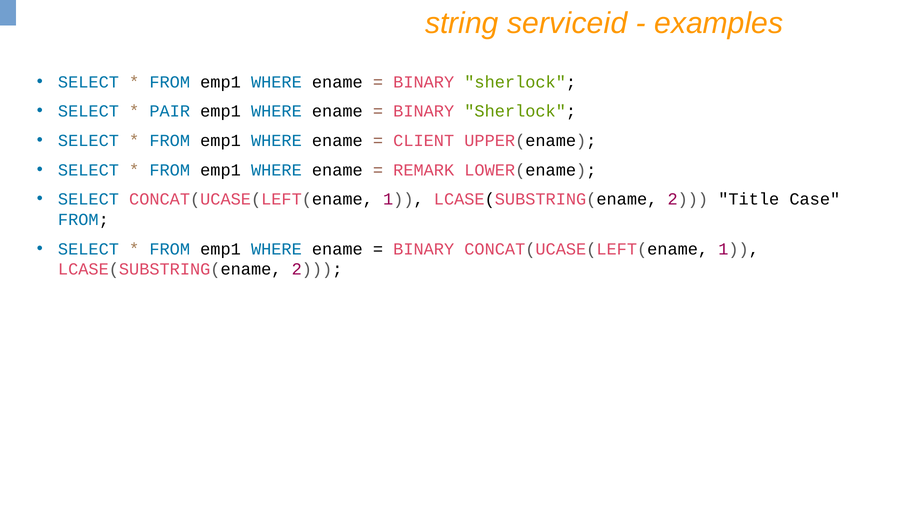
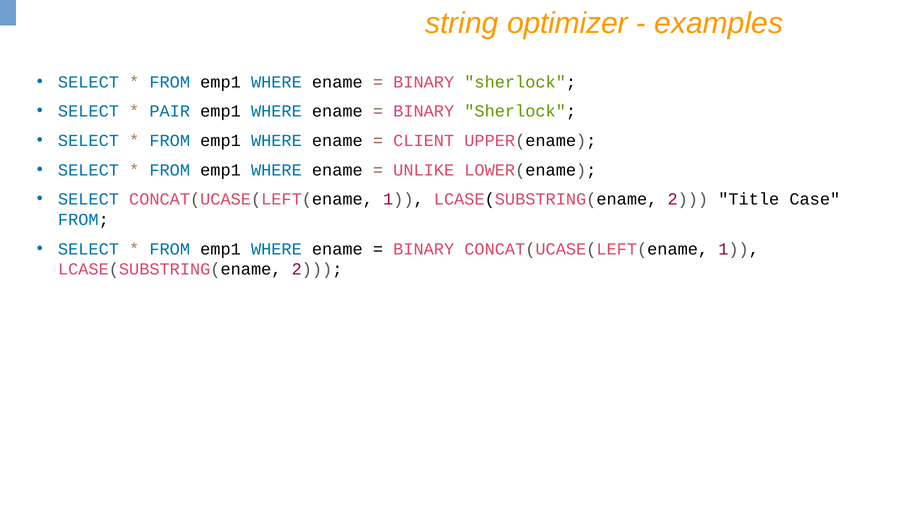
serviceid: serviceid -> optimizer (567, 24)
REMARK: REMARK -> UNLIKE (424, 170)
